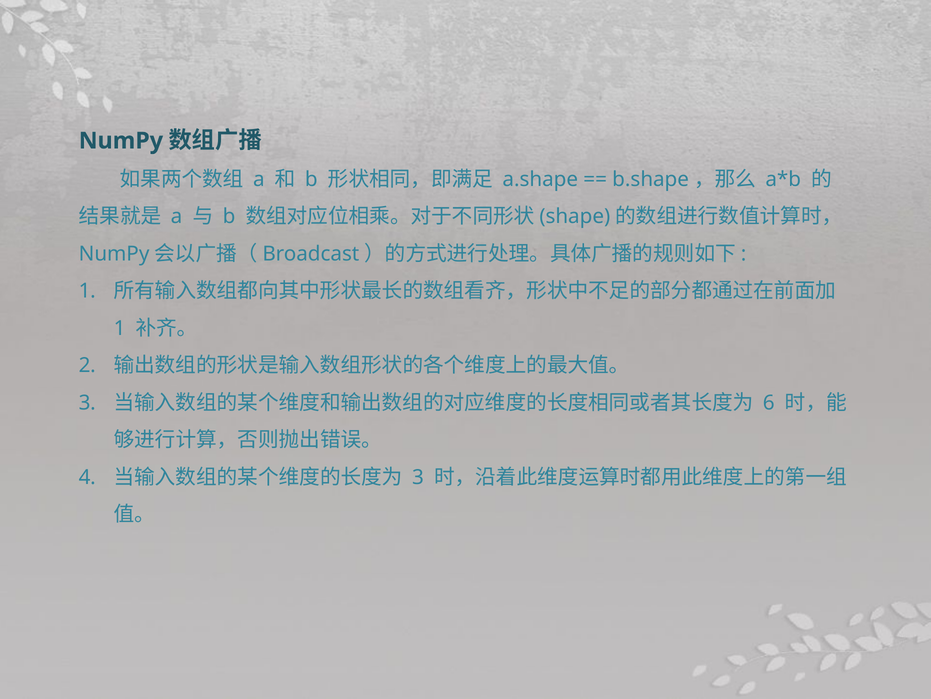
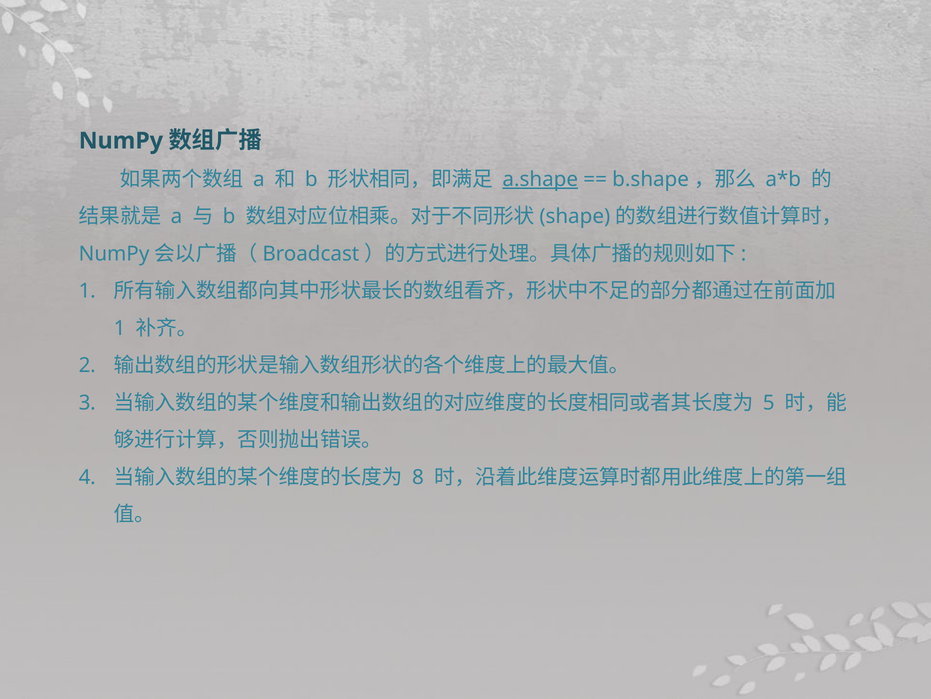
a.shape underline: none -> present (540, 179)
6: 6 -> 5 (769, 402)
3: 3 -> 8 (418, 477)
